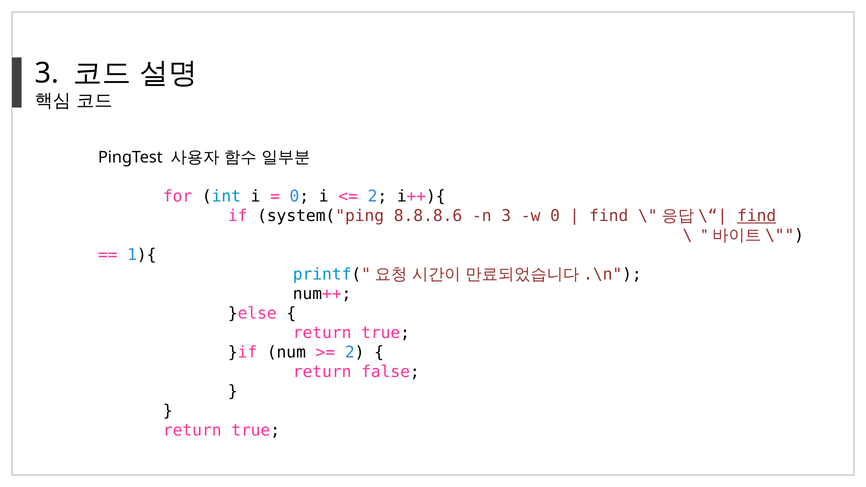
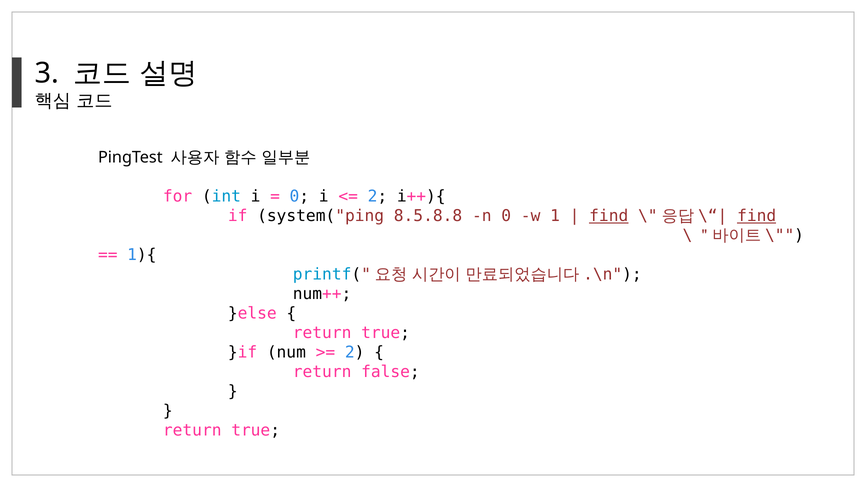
8.8.8.6: 8.8.8.6 -> 8.5.8.8 (428, 216)
n 3: 3 -> 0 (506, 216)
w 0: 0 -> 1 (555, 216)
find underline: none -> present (609, 216)
